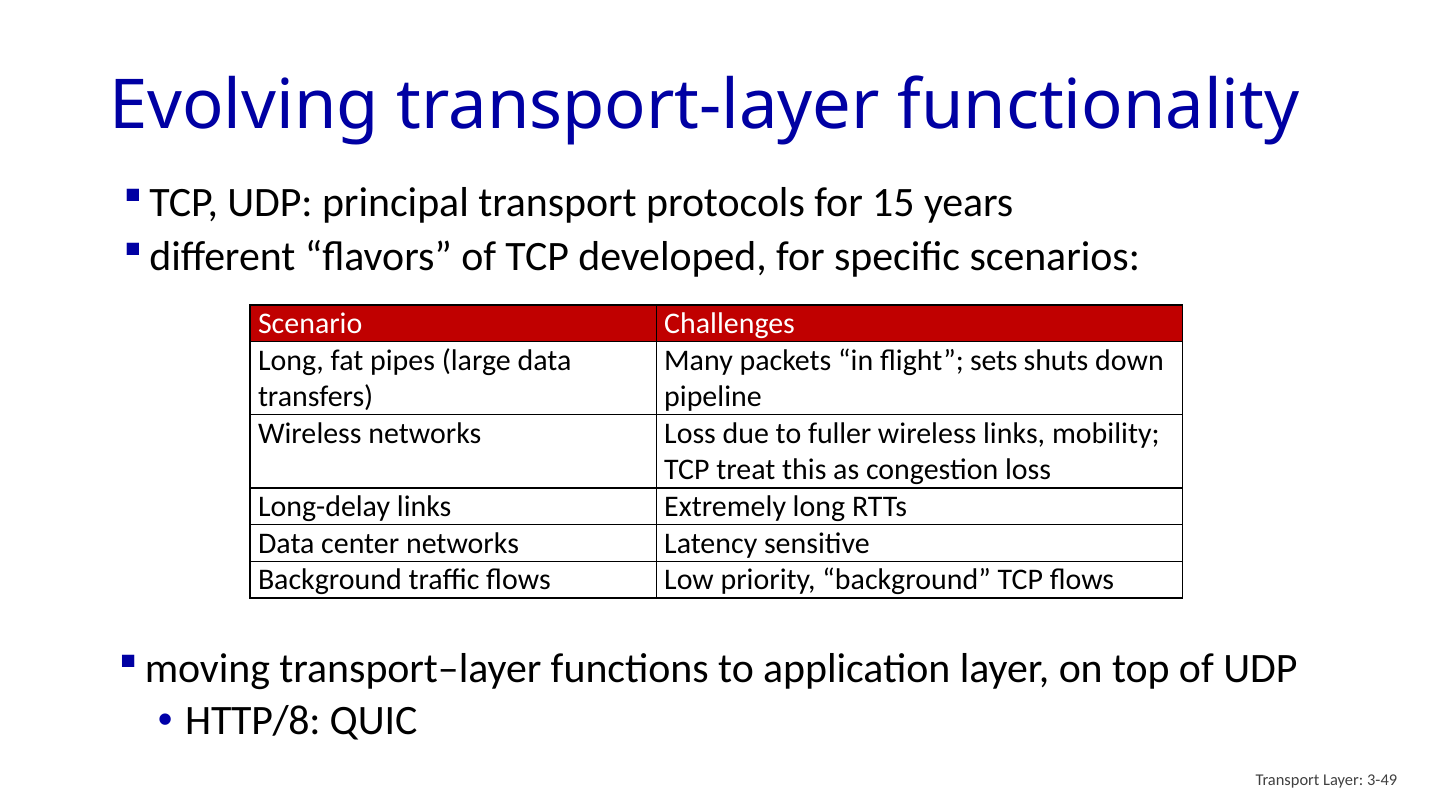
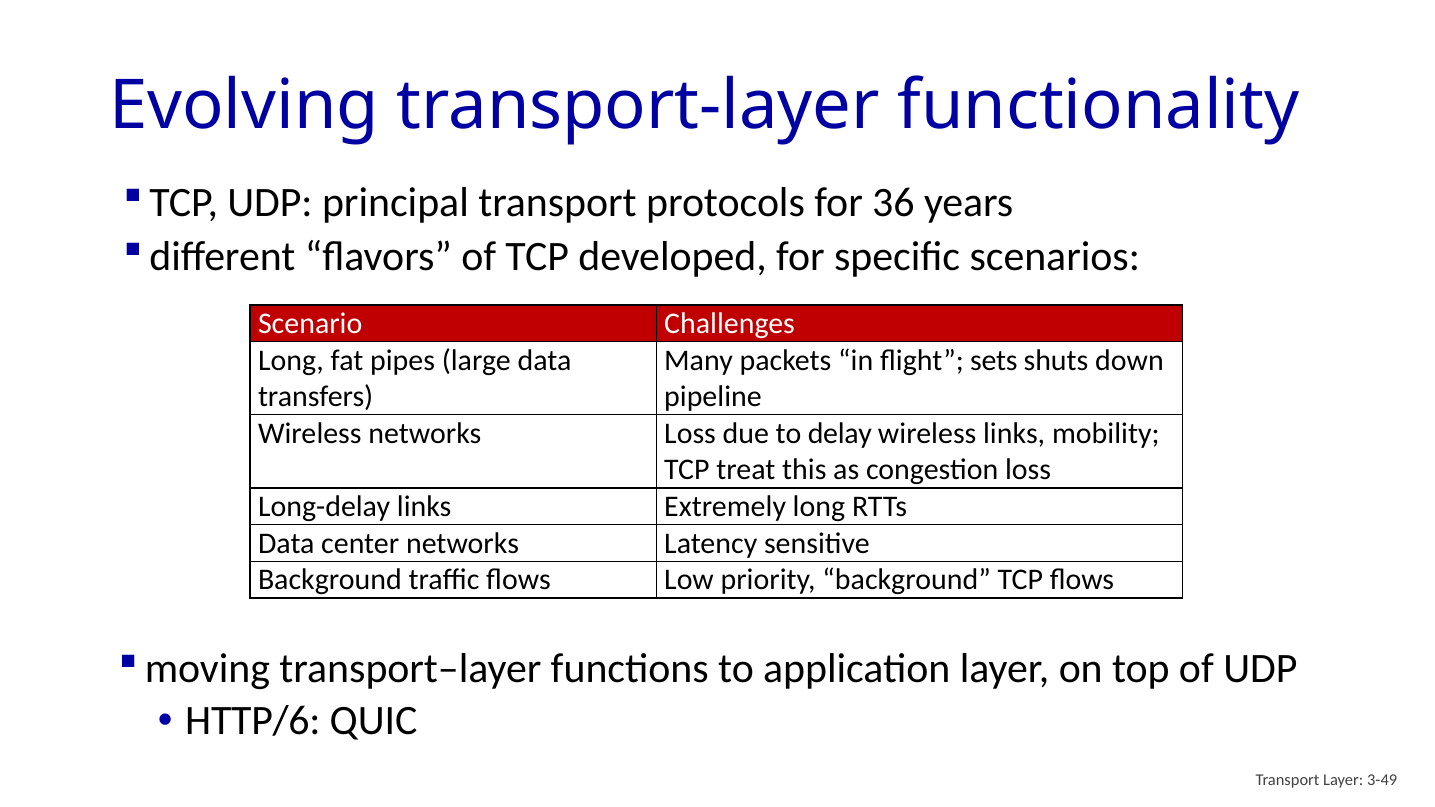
15: 15 -> 36 (893, 203)
fuller: fuller -> delay (840, 434)
HTTP/8: HTTP/8 -> HTTP/6 (253, 721)
